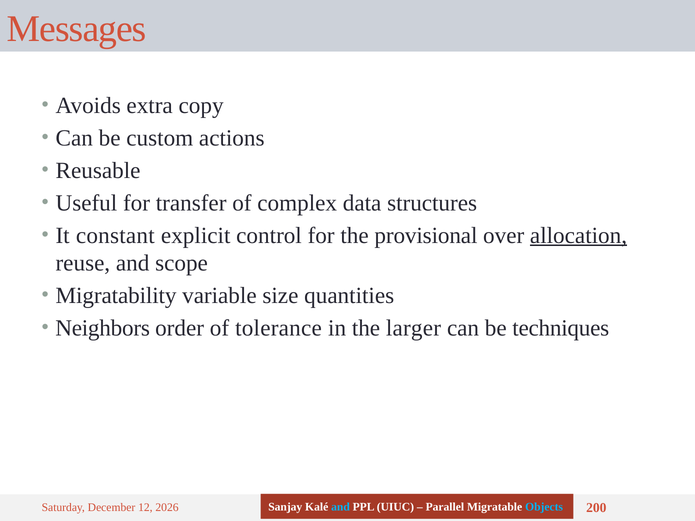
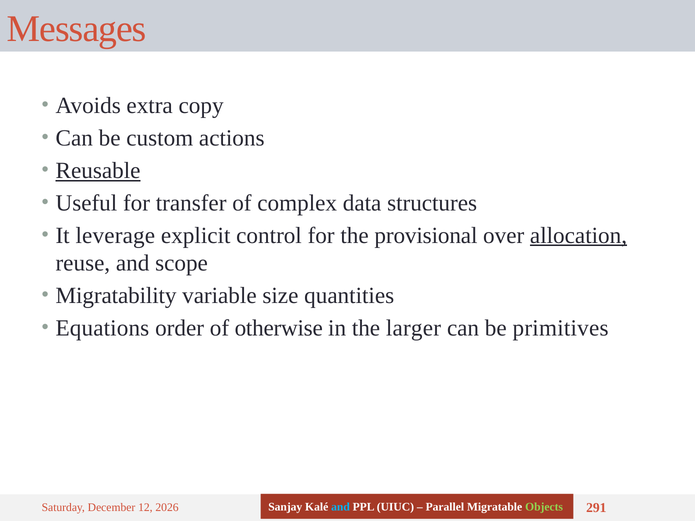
Reusable underline: none -> present (98, 171)
constant: constant -> leverage (115, 236)
Neighbors: Neighbors -> Equations (102, 328)
tolerance: tolerance -> otherwise (279, 328)
techniques: techniques -> primitives (561, 328)
Objects colour: light blue -> light green (544, 507)
200: 200 -> 291 (596, 508)
